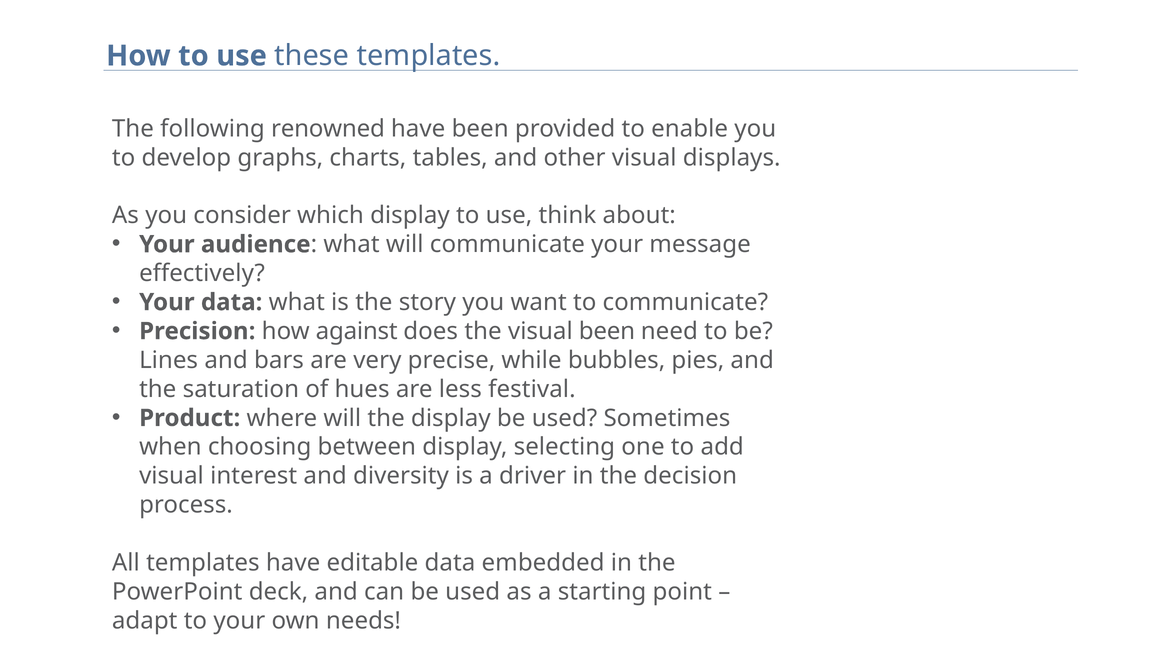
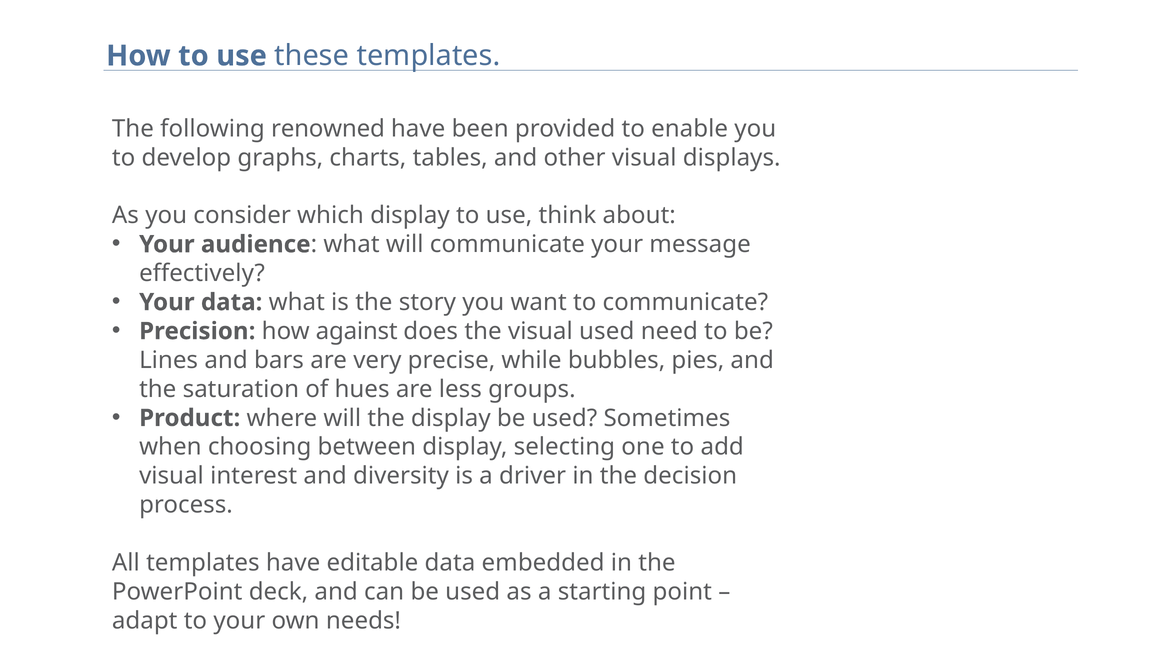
visual been: been -> used (607, 331)
festival: festival -> groups (532, 389)
